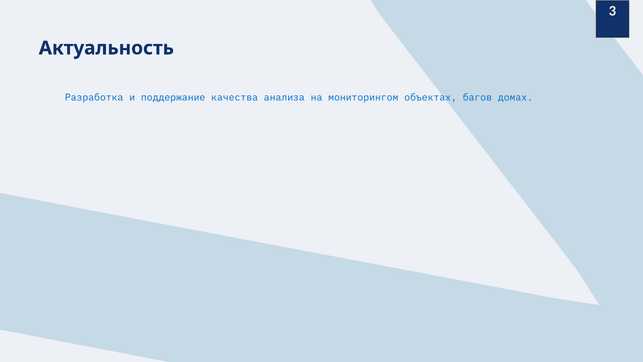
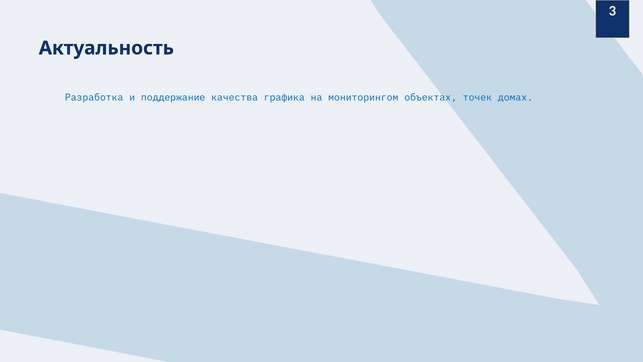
анализа: анализа -> графика (284, 97)
багов: багов -> точек (477, 97)
